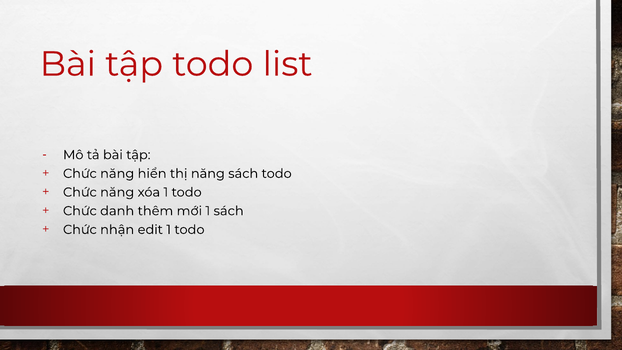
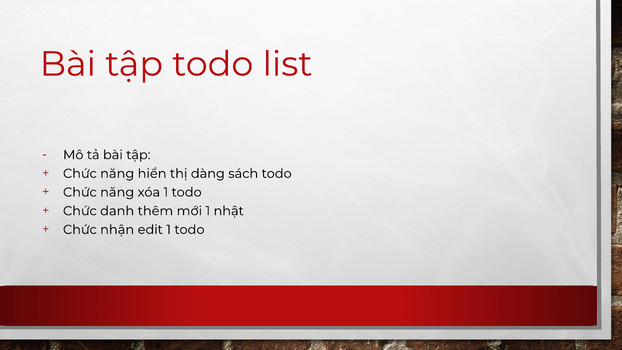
thị năng: năng -> dàng (208, 174)
1 sách: sách -> nhật (229, 211)
